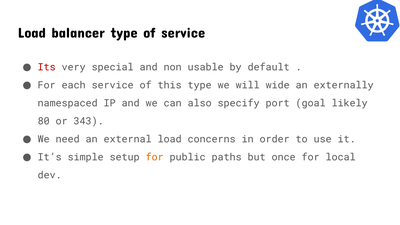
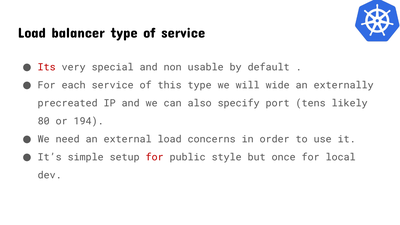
namespaced: namespaced -> precreated (68, 103)
goal: goal -> tens (311, 103)
343: 343 -> 194 (89, 121)
for colour: orange -> red (155, 157)
paths: paths -> style (227, 157)
